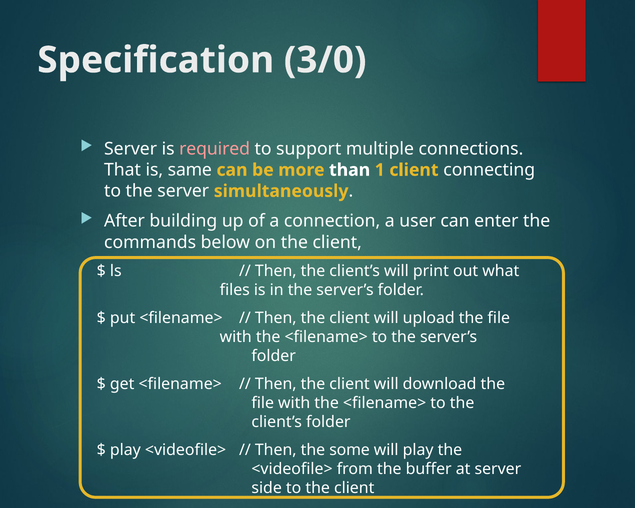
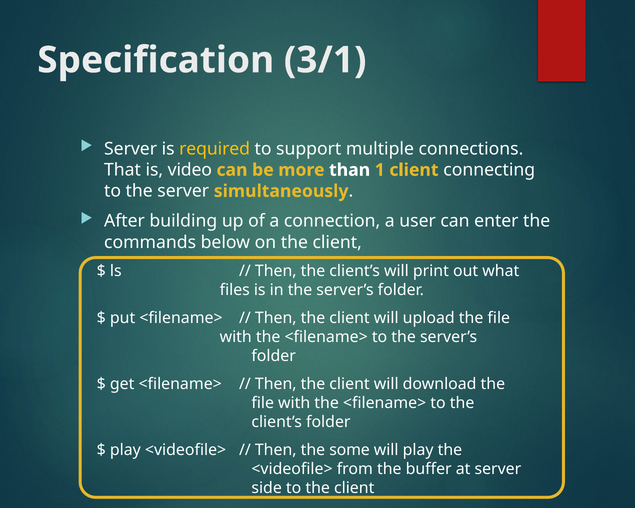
3/0: 3/0 -> 3/1 (325, 60)
required colour: pink -> yellow (215, 149)
same: same -> video (190, 170)
